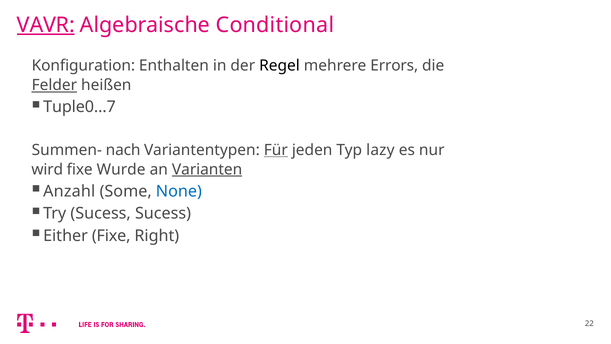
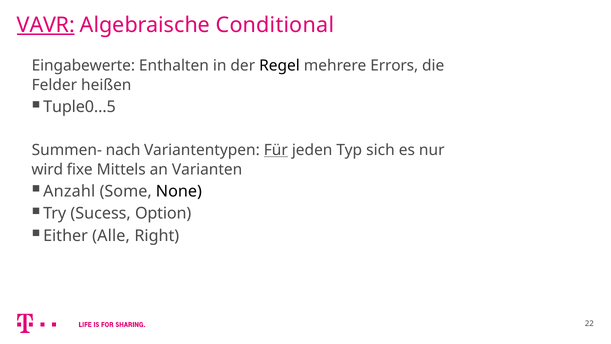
Konfiguration: Konfiguration -> Eingabewerte (83, 66)
Felder underline: present -> none (54, 85)
Tuple0…7: Tuple0…7 -> Tuple0…5 (79, 107)
lazy: lazy -> sich (380, 150)
Wurde: Wurde -> Mittels (121, 169)
Varianten underline: present -> none (207, 169)
None colour: blue -> black (179, 191)
Sucess Sucess: Sucess -> Option (163, 213)
Either Fixe: Fixe -> Alle (111, 235)
